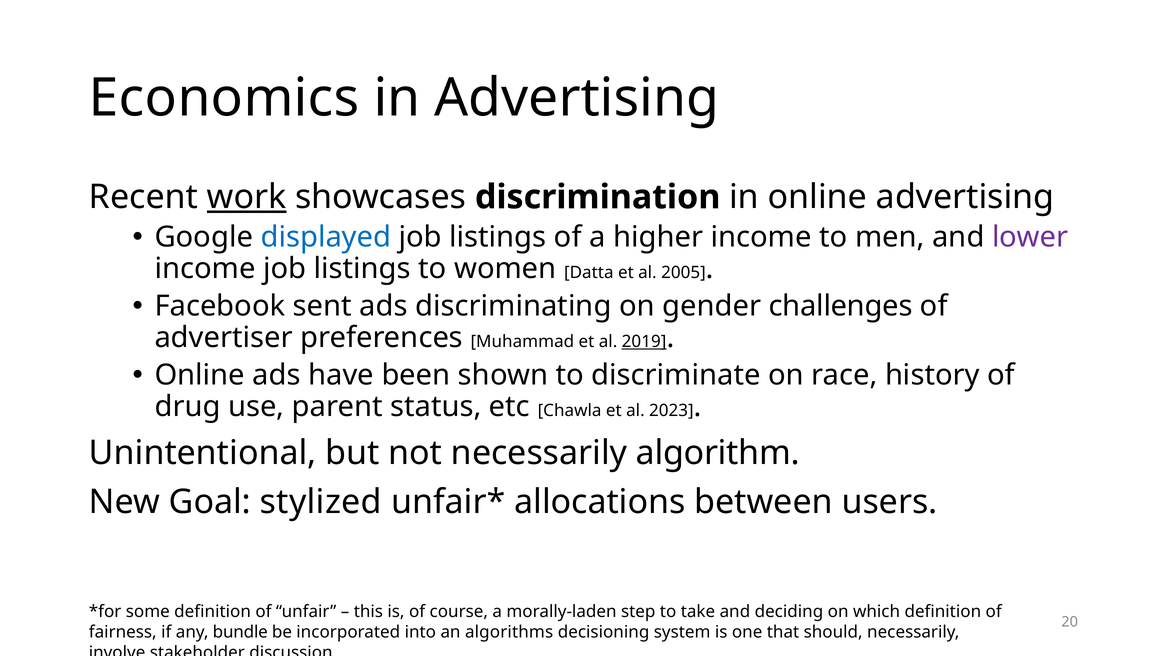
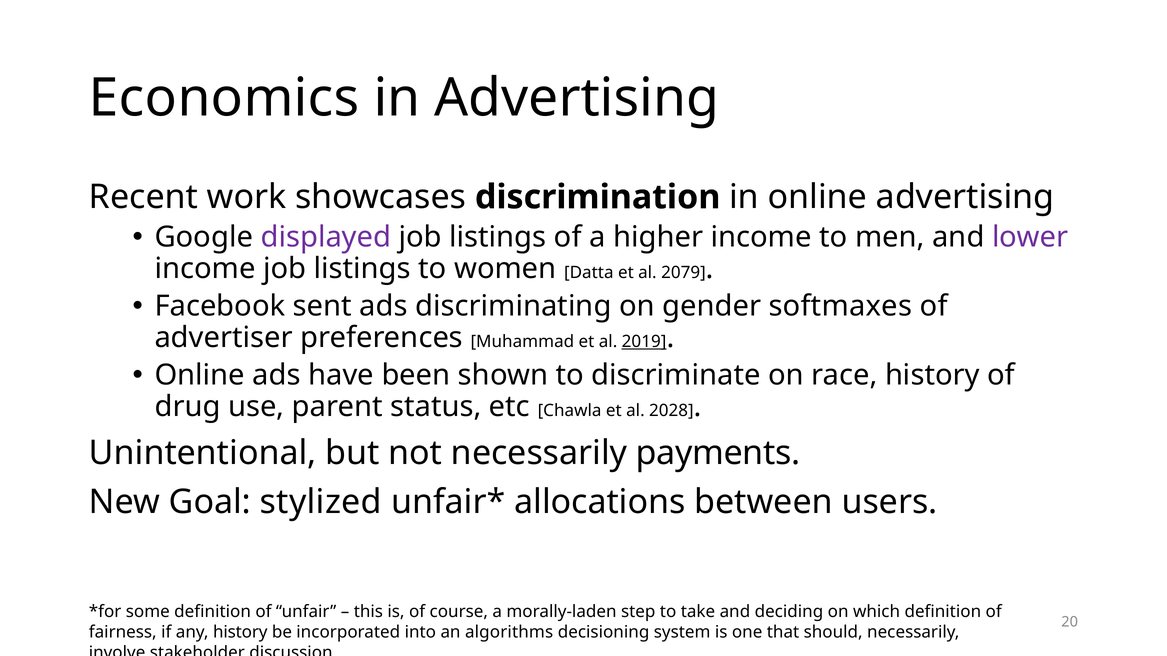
work underline: present -> none (247, 197)
displayed colour: blue -> purple (326, 237)
2005: 2005 -> 2079 (683, 273)
challenges: challenges -> softmaxes (840, 307)
2023: 2023 -> 2028 (671, 411)
algorithm: algorithm -> payments (718, 453)
any bundle: bundle -> history (240, 633)
